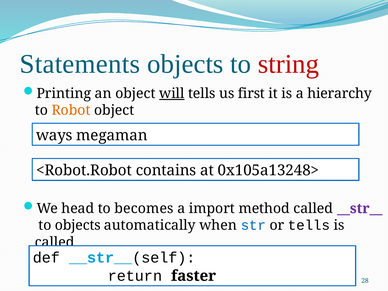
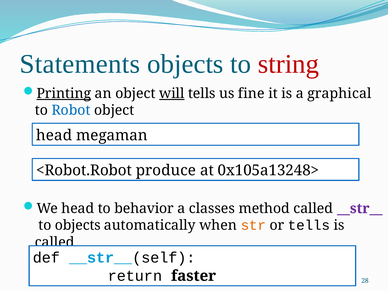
Printing underline: none -> present (64, 93)
first: first -> fine (251, 93)
hierarchy: hierarchy -> graphical (339, 93)
Robot colour: orange -> blue (71, 110)
ways: ways -> head (54, 135)
contains: contains -> produce (166, 170)
becomes: becomes -> behavior (144, 209)
import: import -> classes (212, 209)
str colour: blue -> orange (253, 225)
